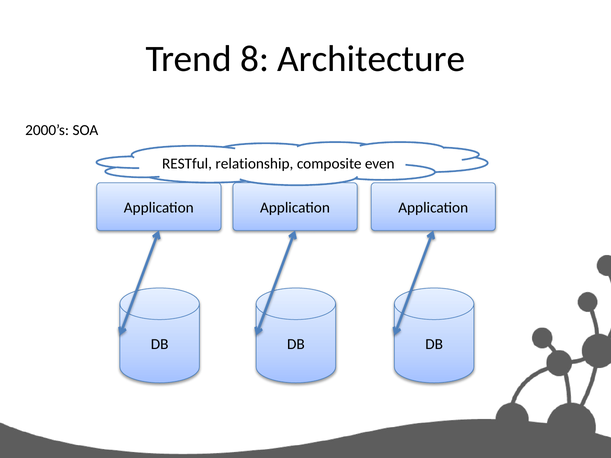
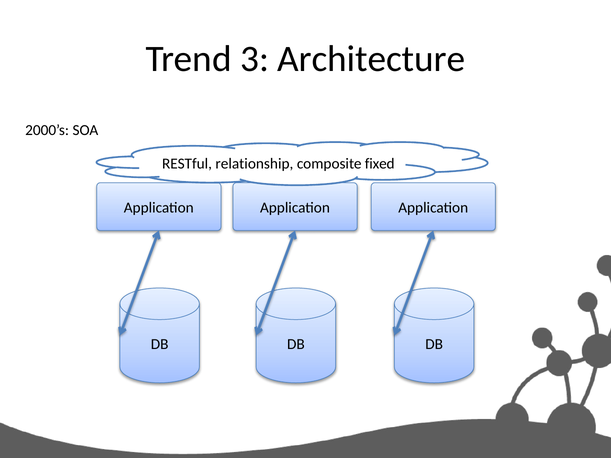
8: 8 -> 3 (255, 59)
even: even -> fixed (380, 164)
